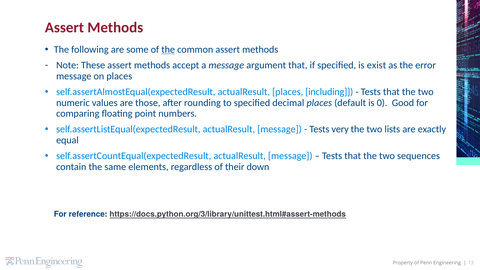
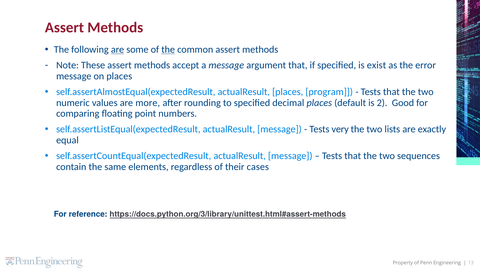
are underline: none -> present (118, 50)
including: including -> program (329, 92)
those: those -> more (148, 103)
0: 0 -> 2 (382, 103)
down: down -> cases (258, 167)
